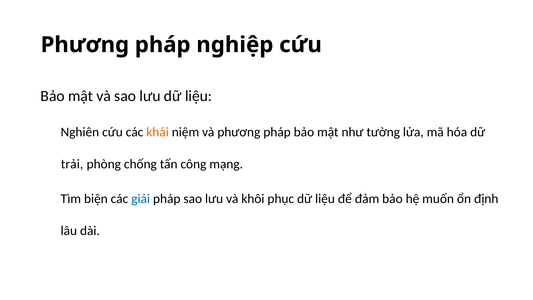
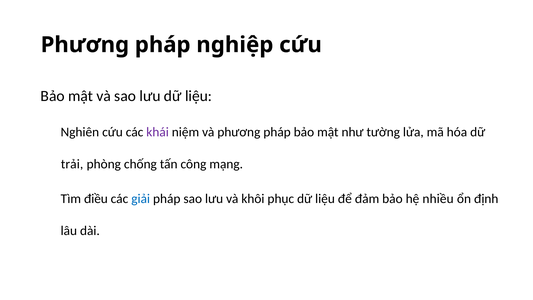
khái colour: orange -> purple (158, 132)
biện: biện -> điều (96, 199)
muốn: muốn -> nhiều (438, 199)
